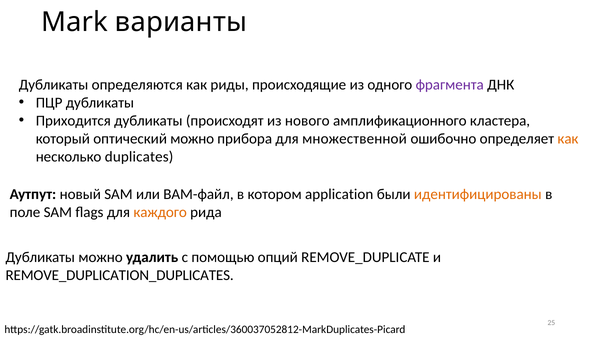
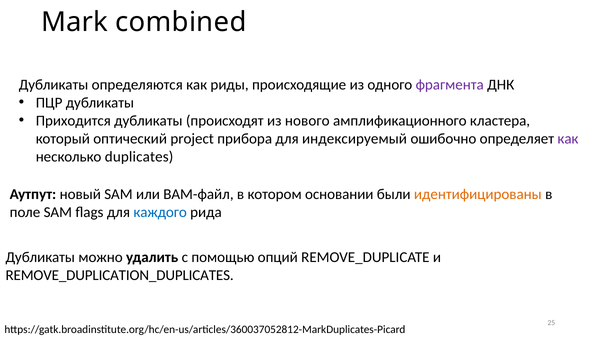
варианты: варианты -> combined (181, 22)
оптический можно: можно -> project (192, 139)
множественной: множественной -> индексируемый (355, 139)
как colour: orange -> purple (568, 139)
application: application -> основании (339, 194)
каждого colour: orange -> blue (160, 212)
